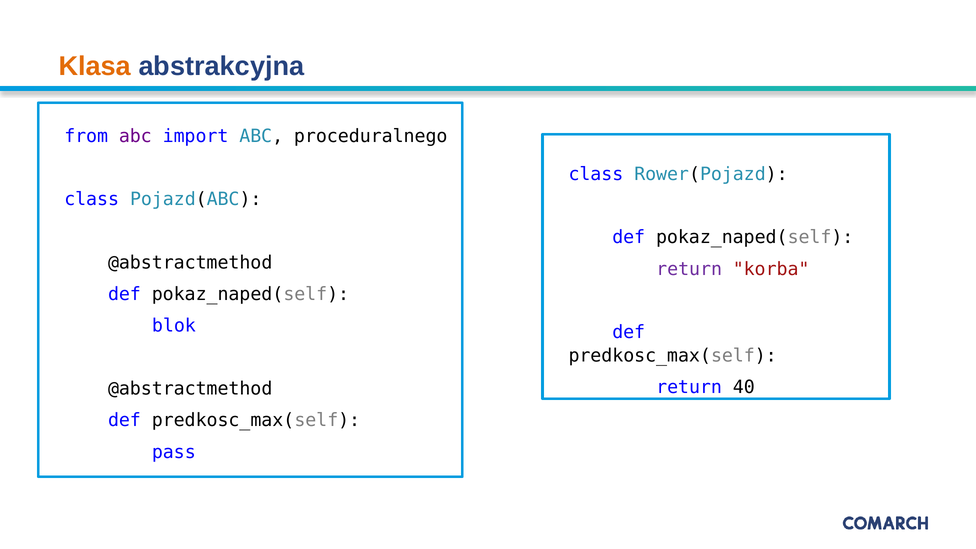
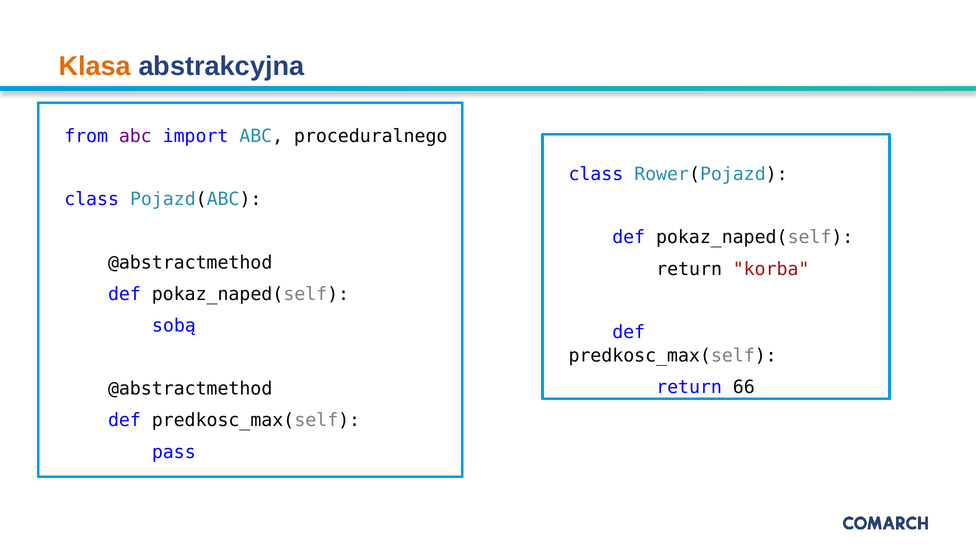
return colour: purple -> black (689, 269)
blok: blok -> sobą (174, 326)
40: 40 -> 66 (744, 387)
